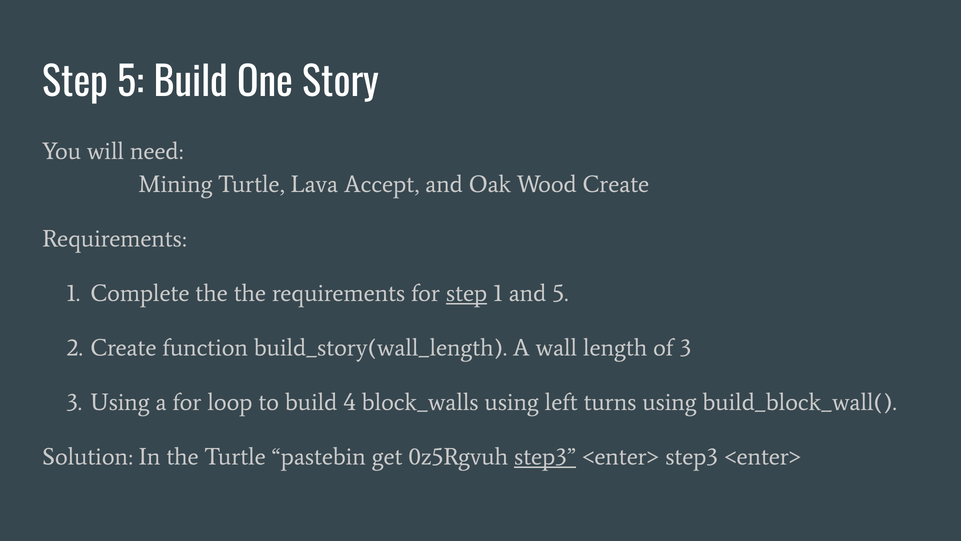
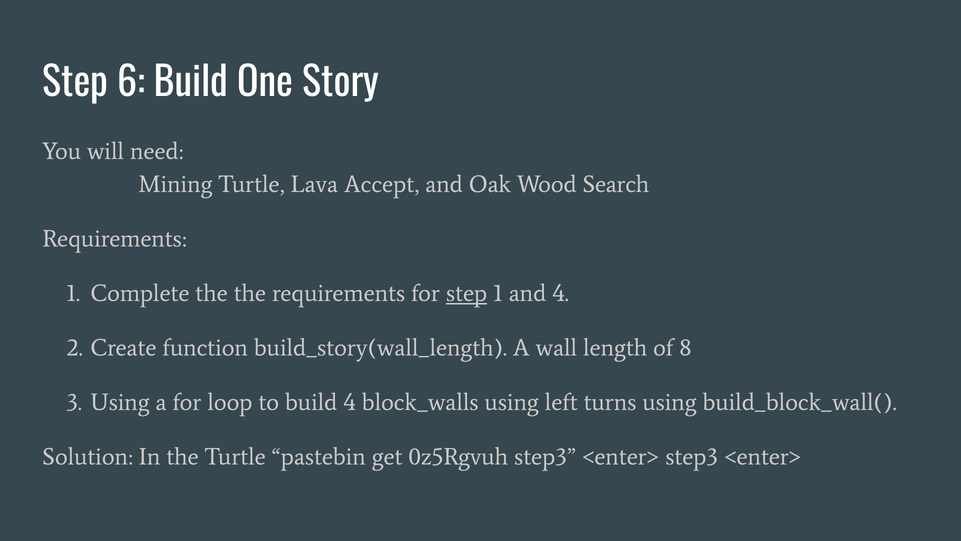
Step 5: 5 -> 6 (131, 83)
Wood Create: Create -> Search (616, 184)
and 5: 5 -> 4 (561, 293)
of 3: 3 -> 8 (686, 348)
step3 underline: present -> none (545, 457)
